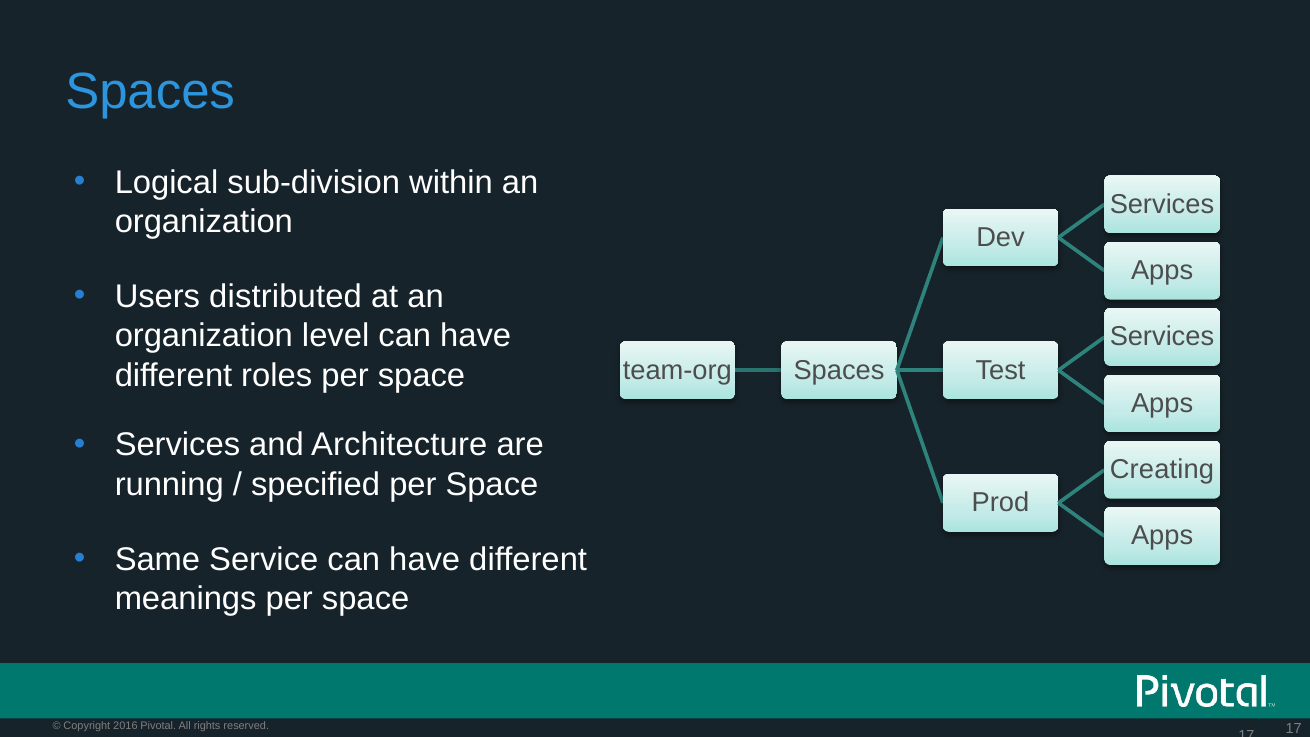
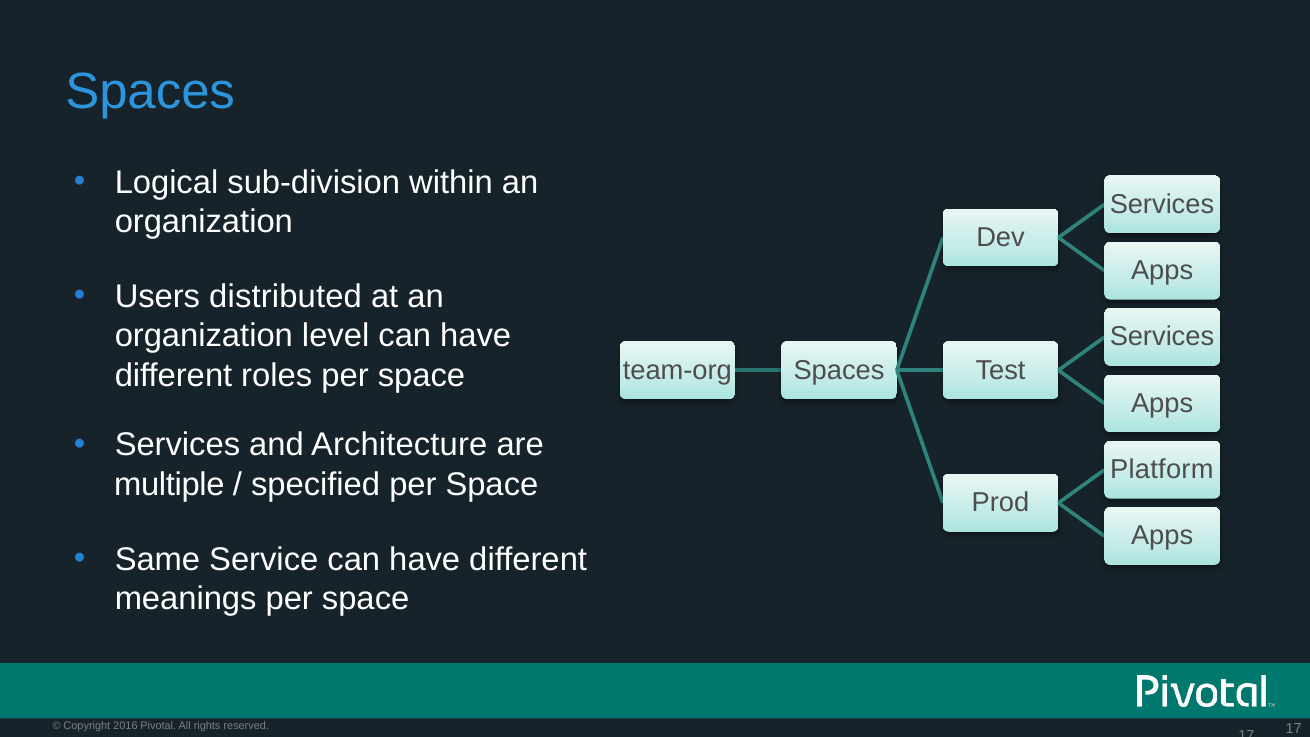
Creating: Creating -> Platform (1162, 470)
running: running -> multiple (169, 484)
